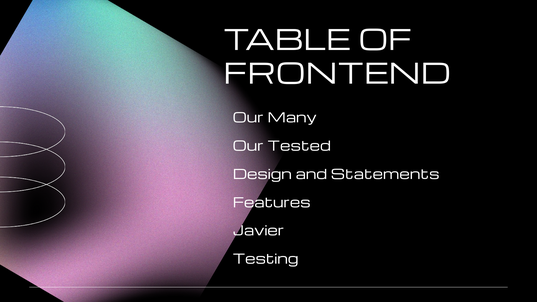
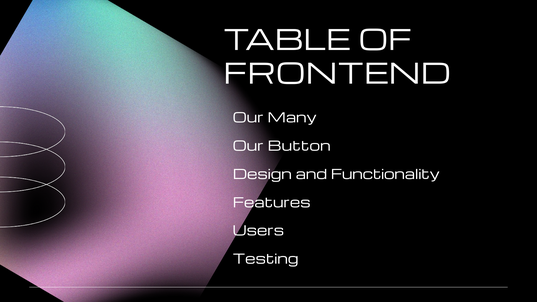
Tested: Tested -> Button (299, 146)
Statements: Statements -> Functionality (385, 175)
Javier: Javier -> Users (258, 231)
